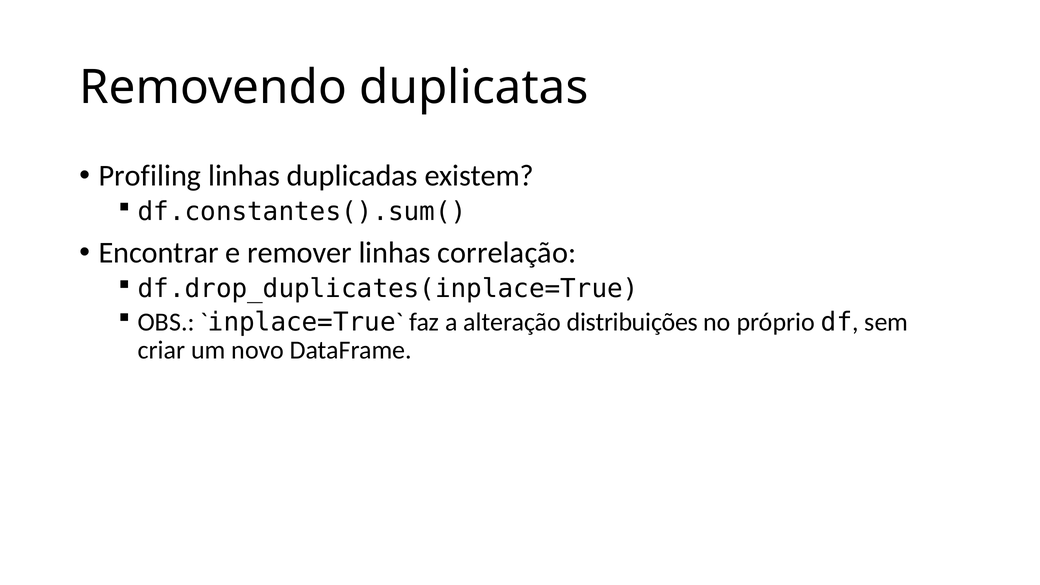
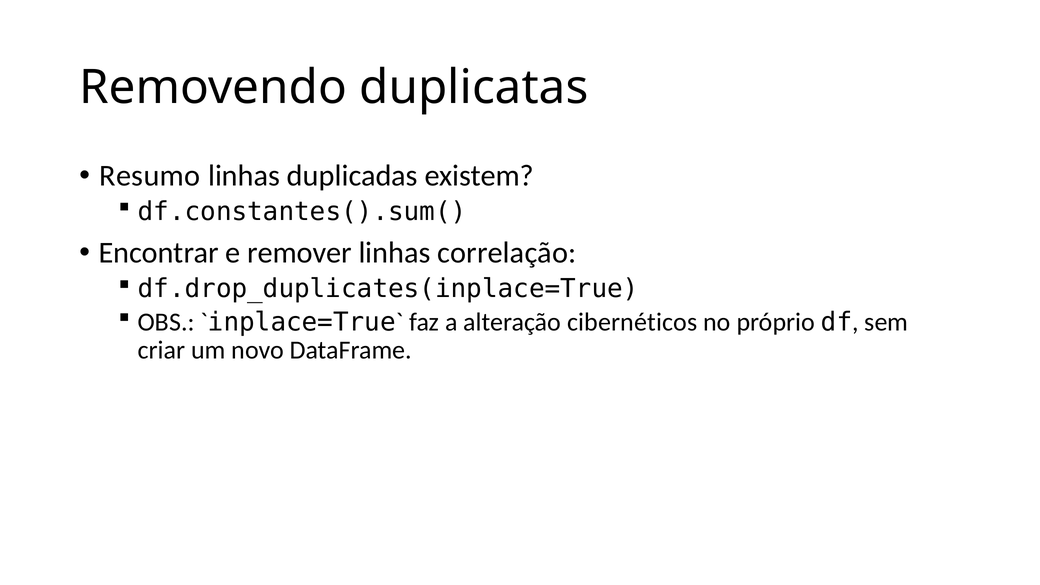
Profiling: Profiling -> Resumo (150, 176)
distribuições: distribuições -> cibernéticos (632, 322)
